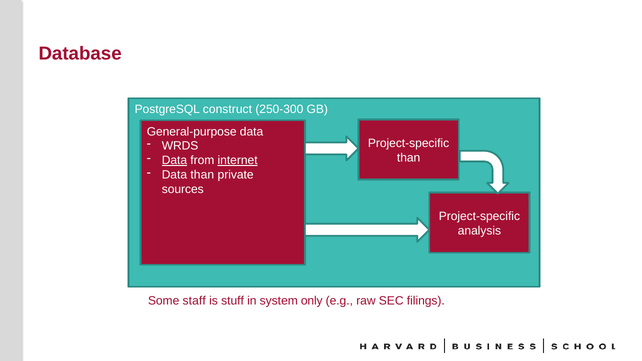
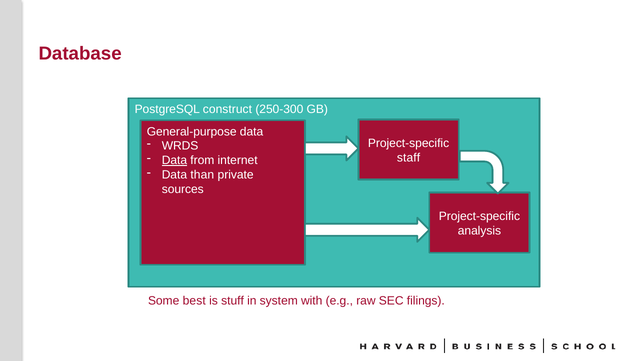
than: than -> staff (409, 158)
internet underline: present -> none (238, 160)
staff: staff -> best (194, 301)
only: only -> with (312, 301)
